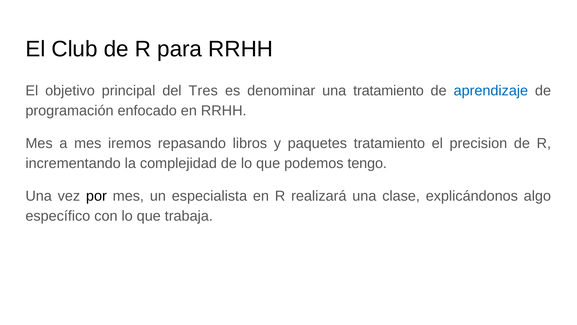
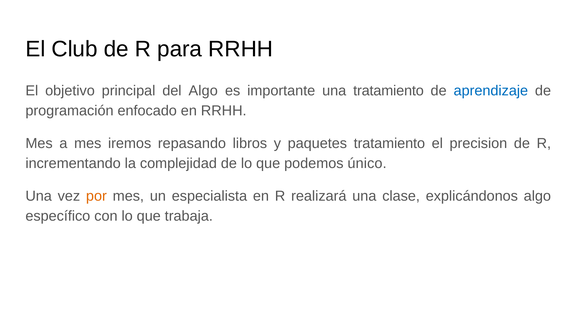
del Tres: Tres -> Algo (203, 91)
denominar: denominar -> importante (281, 91)
tengo: tengo -> único (367, 163)
por colour: black -> orange (96, 196)
